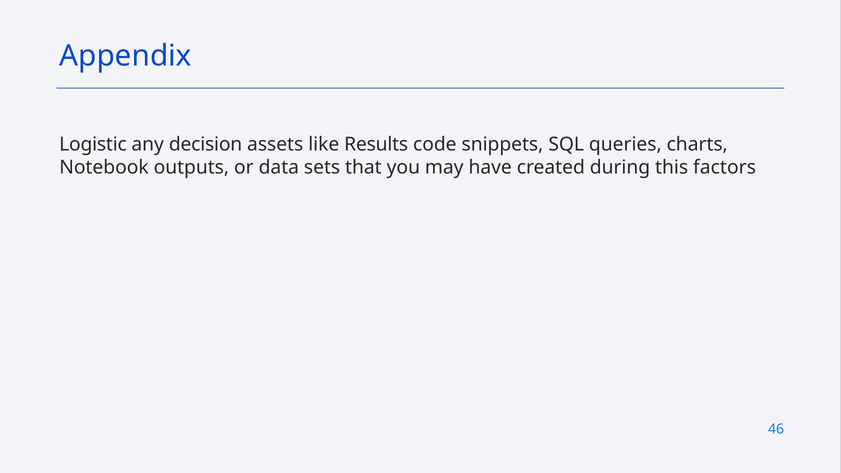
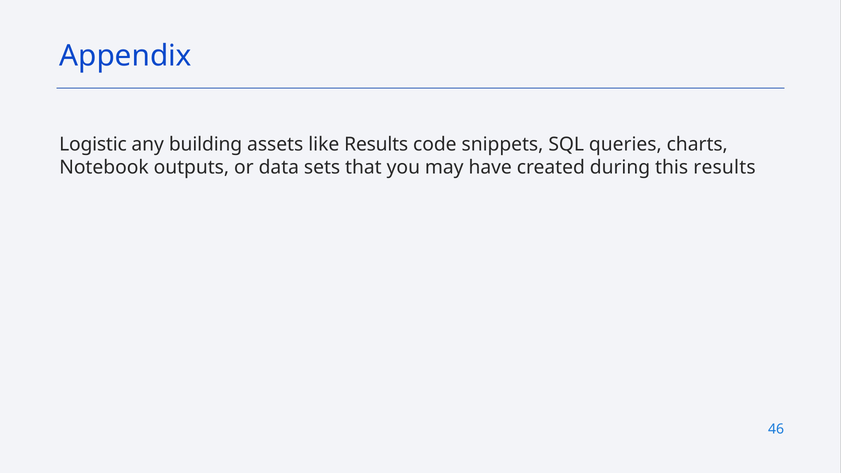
decision: decision -> building (206, 144)
this factors: factors -> results (724, 167)
